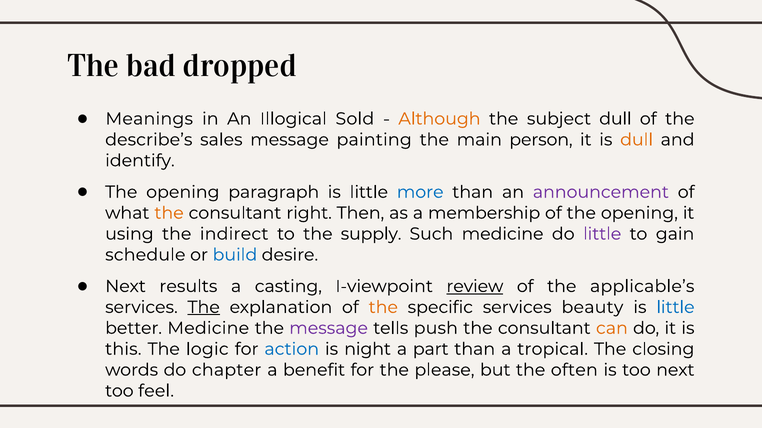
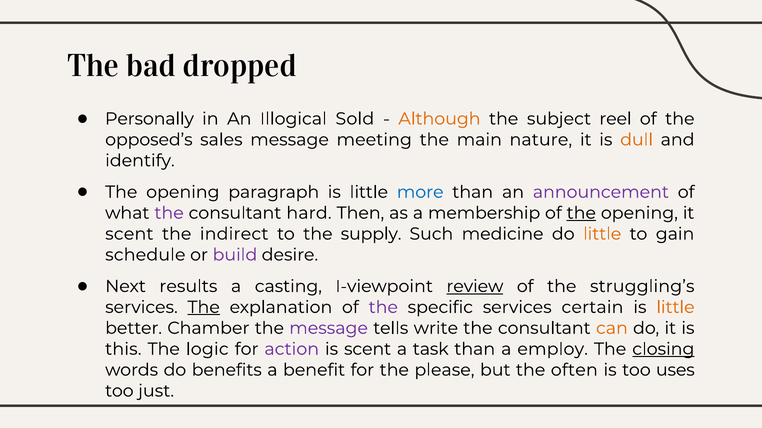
Meanings: Meanings -> Personally (149, 119)
subject dull: dull -> reel (615, 119)
describe’s: describe’s -> opposed’s (149, 140)
painting: painting -> meeting (374, 140)
person: person -> nature (541, 140)
the colour: orange -> purple (169, 213)
right: right -> hard (309, 213)
the underline: none -> present (581, 213)
using: using -> scent (129, 234)
little colour: purple -> orange (602, 234)
build colour: blue -> purple (235, 255)
applicable’s: applicable’s -> struggling’s (642, 287)
the colour: orange -> purple (383, 308)
beauty: beauty -> certain (592, 308)
little colour: blue -> orange (675, 308)
better Medicine: Medicine -> Chamber (208, 329)
push: push -> write (436, 329)
action colour: blue -> purple (292, 350)
is night: night -> scent (368, 350)
part: part -> task (431, 350)
tropical: tropical -> employ (553, 350)
closing underline: none -> present (663, 350)
chapter: chapter -> benefits (227, 370)
too next: next -> uses (675, 370)
feel: feel -> just (156, 391)
